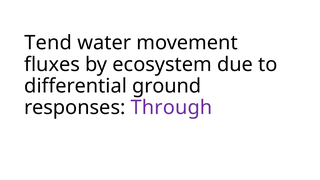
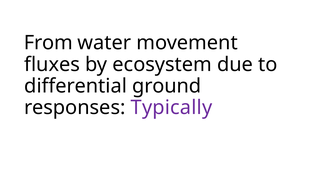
Tend: Tend -> From (48, 43)
Through: Through -> Typically (171, 108)
